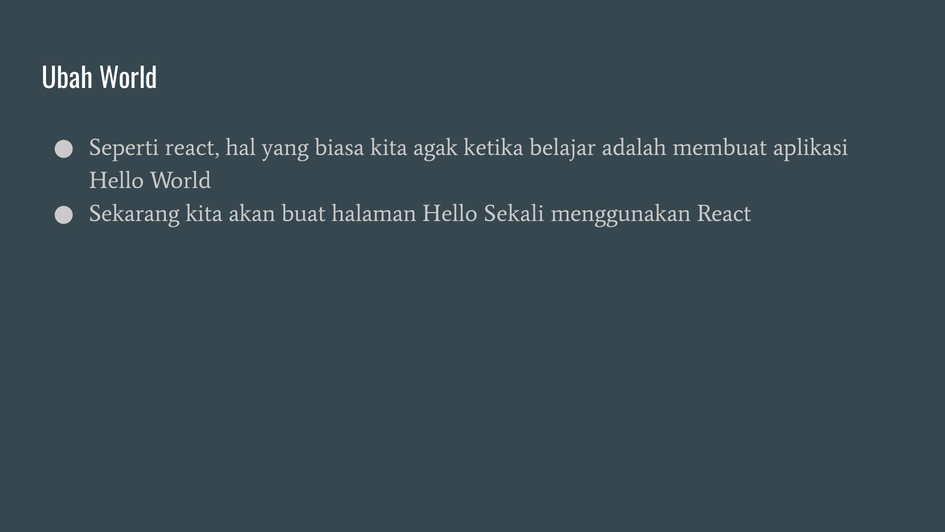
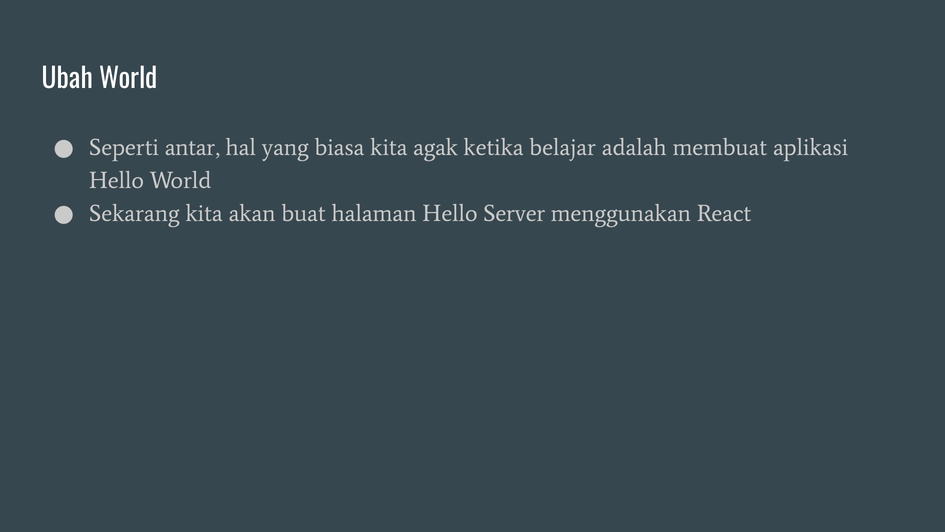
Seperti react: react -> antar (192, 148)
Sekali: Sekali -> Server (514, 213)
